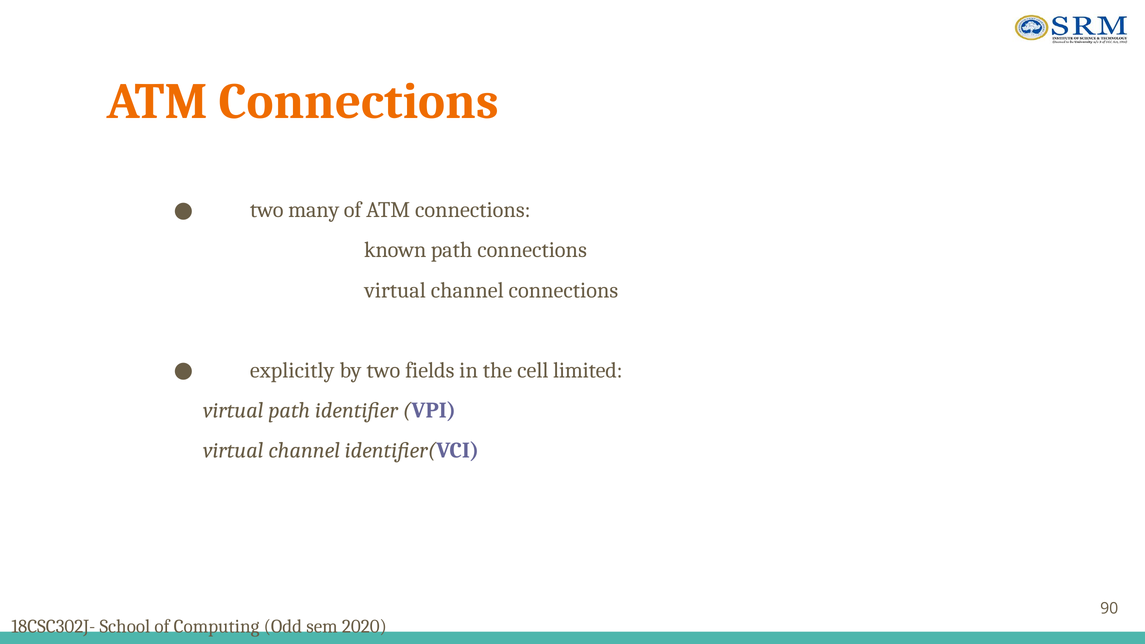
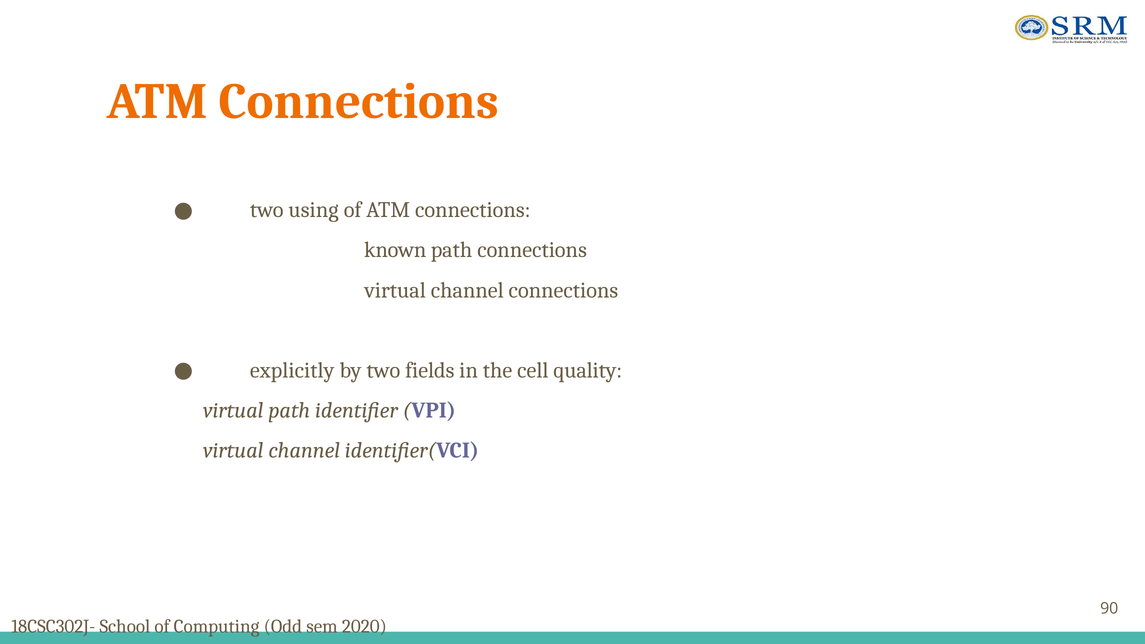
many: many -> using (314, 210)
limited: limited -> quality (588, 370)
